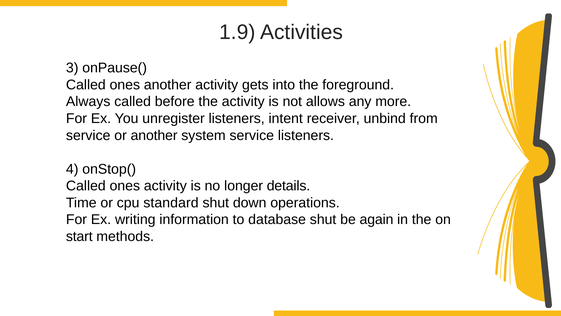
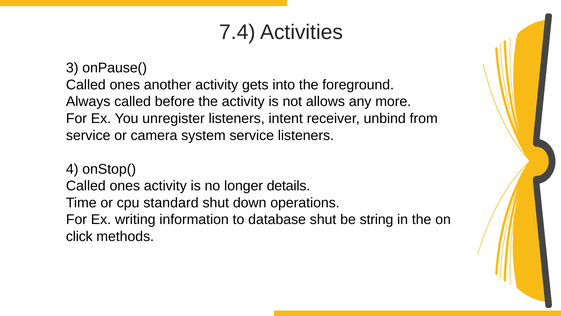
1.9: 1.9 -> 7.4 (237, 32)
or another: another -> camera (154, 135)
again: again -> string (377, 219)
start: start -> click (79, 236)
